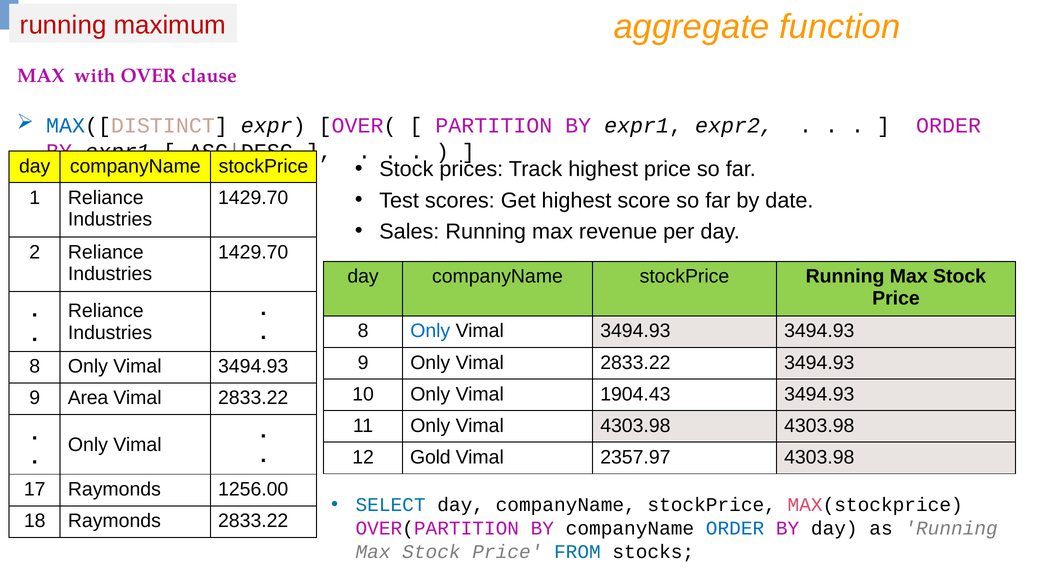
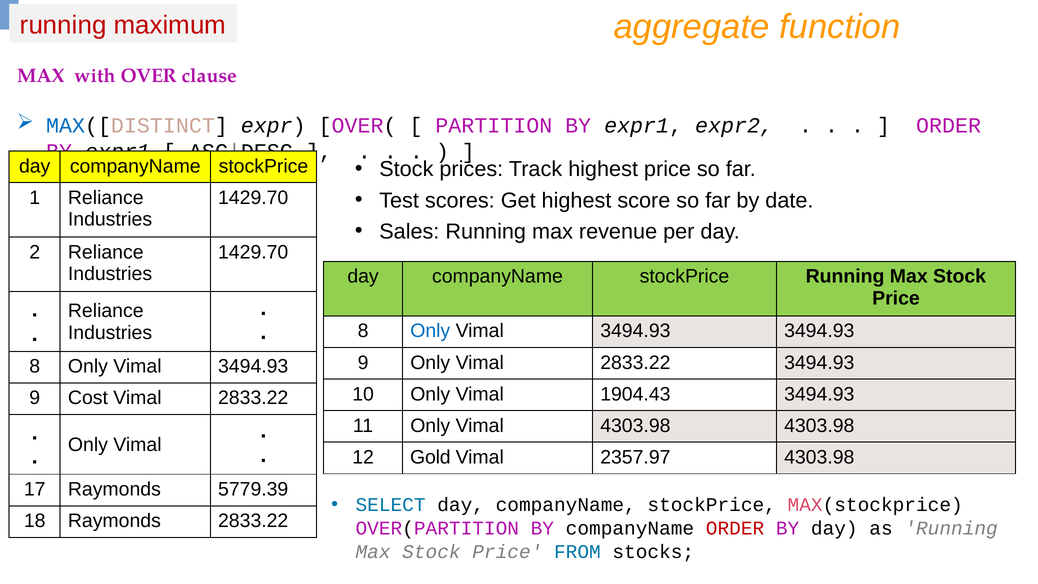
Area: Area -> Cost (88, 398)
1256.00: 1256.00 -> 5779.39 (253, 489)
ORDER colour: blue -> red (735, 528)
